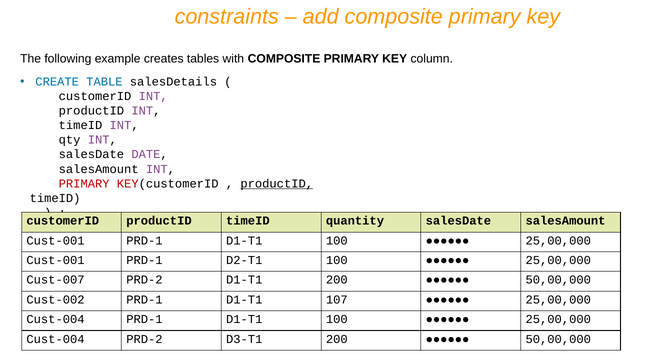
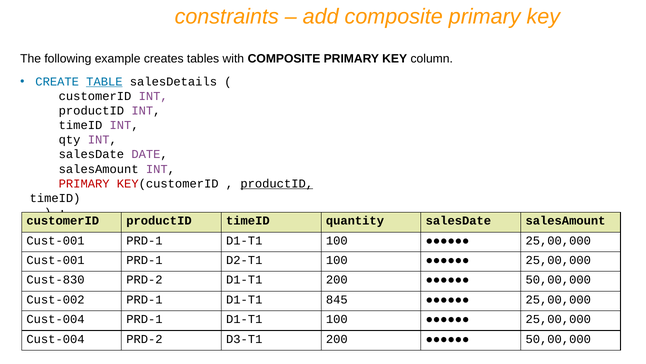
TABLE underline: none -> present (104, 82)
Cust-007: Cust-007 -> Cust-830 (56, 279)
107: 107 -> 845 (337, 299)
